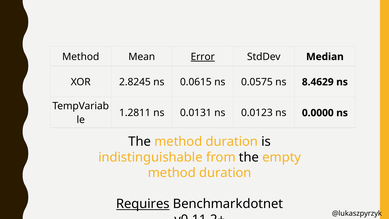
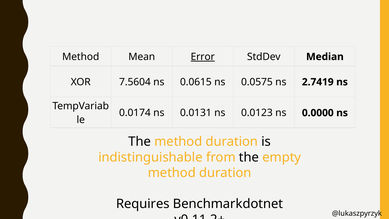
2.8245: 2.8245 -> 7.5604 (135, 82)
8.4629: 8.4629 -> 2.7419 (318, 82)
1.2811: 1.2811 -> 0.0174 (135, 113)
Requires underline: present -> none (143, 204)
